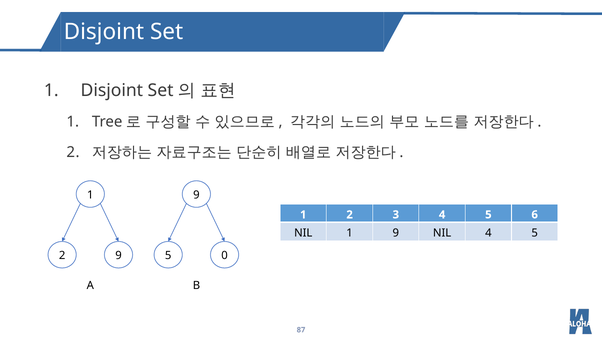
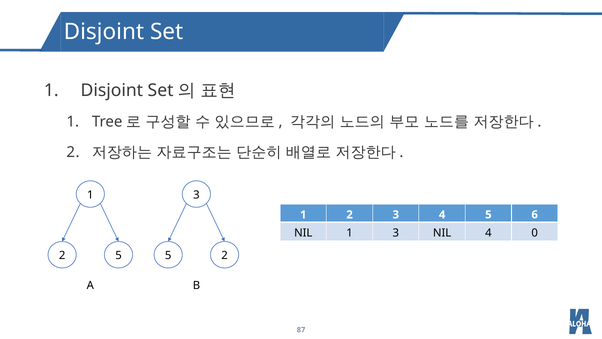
9: 9 -> 3 (196, 195)
NIL 1 9: 9 -> 3 (396, 233)
NIL 4 5: 5 -> 0 (535, 233)
2 9: 9 -> 5 (119, 255)
5 0: 0 -> 2 (225, 255)
